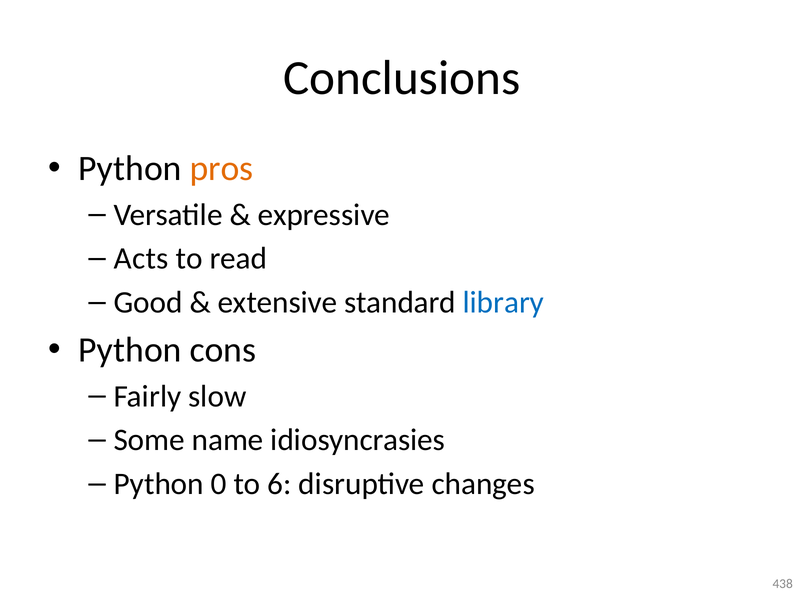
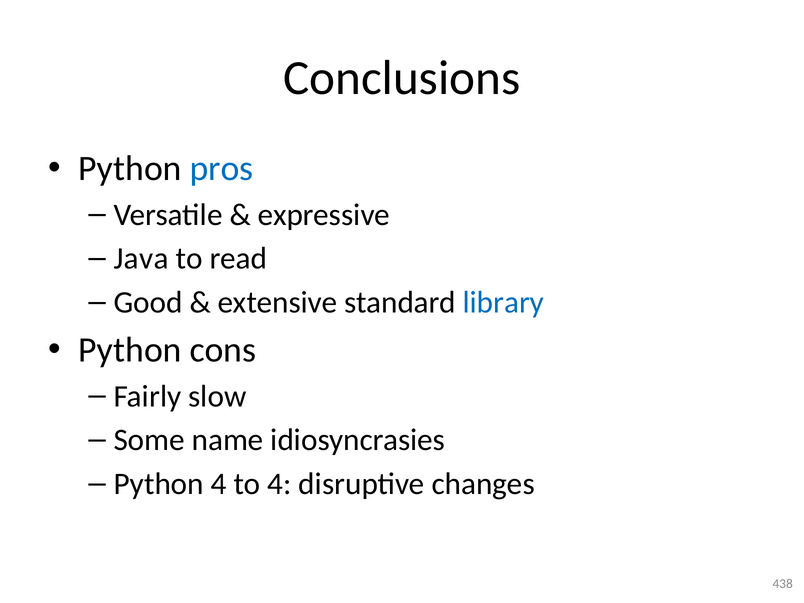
pros colour: orange -> blue (222, 169)
Acts: Acts -> Java (141, 259)
Python 0: 0 -> 4 (219, 484)
to 6: 6 -> 4 (279, 484)
